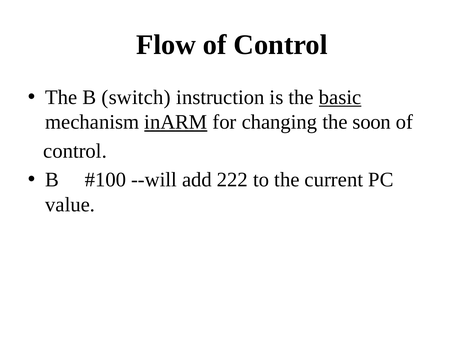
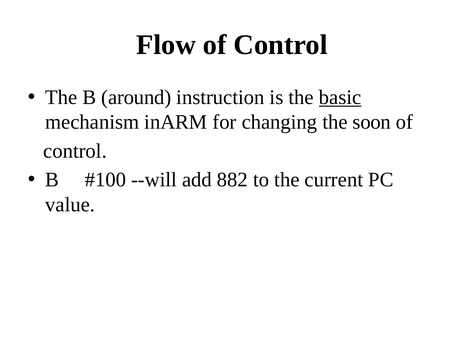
switch: switch -> around (136, 97)
inARM underline: present -> none (176, 122)
222: 222 -> 882 (232, 180)
